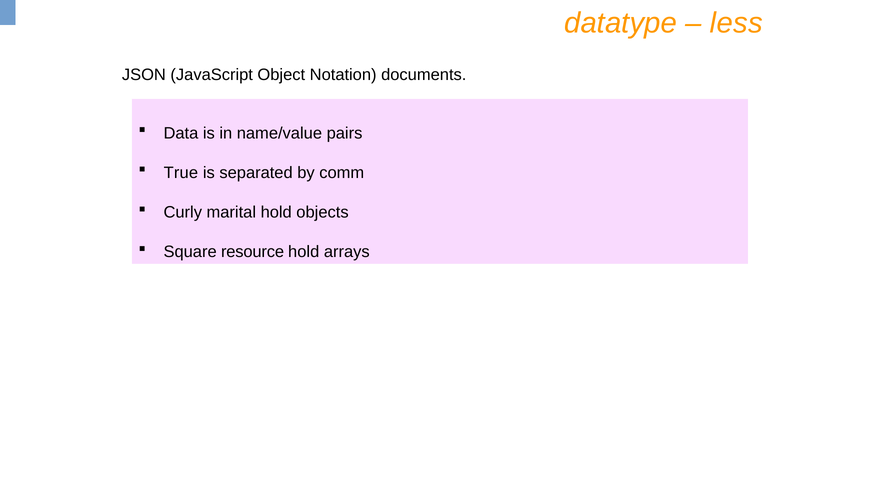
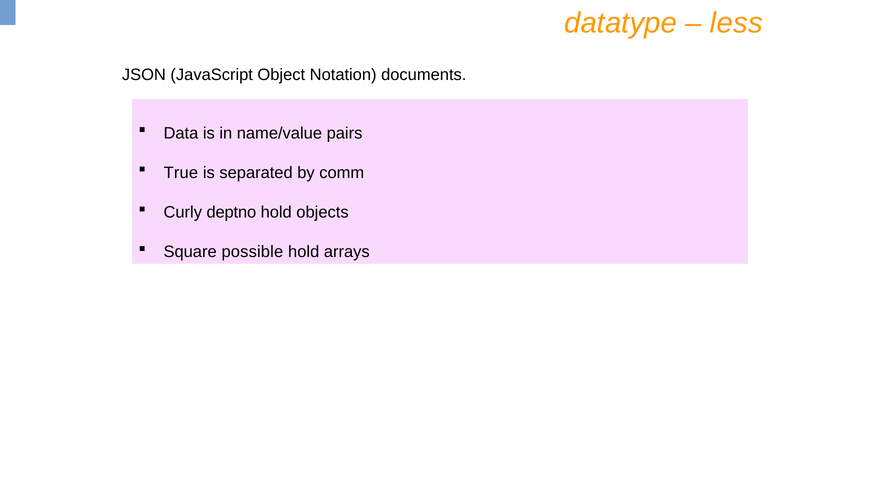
marital: marital -> deptno (231, 212)
resource: resource -> possible (252, 252)
